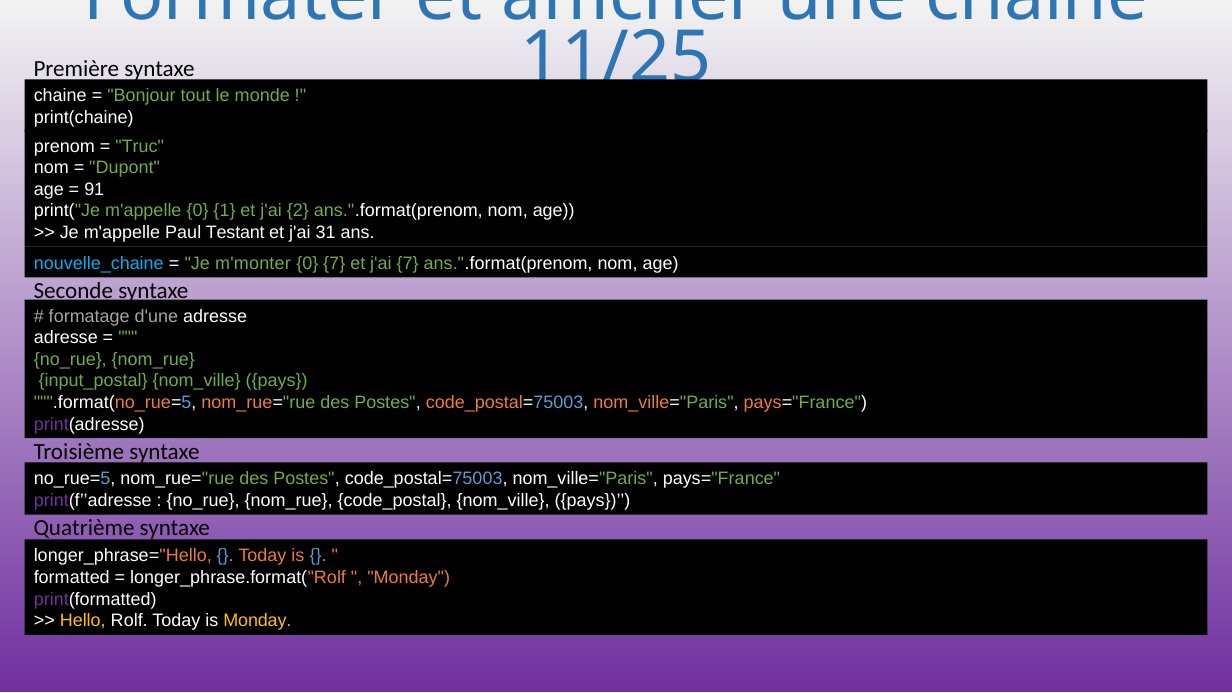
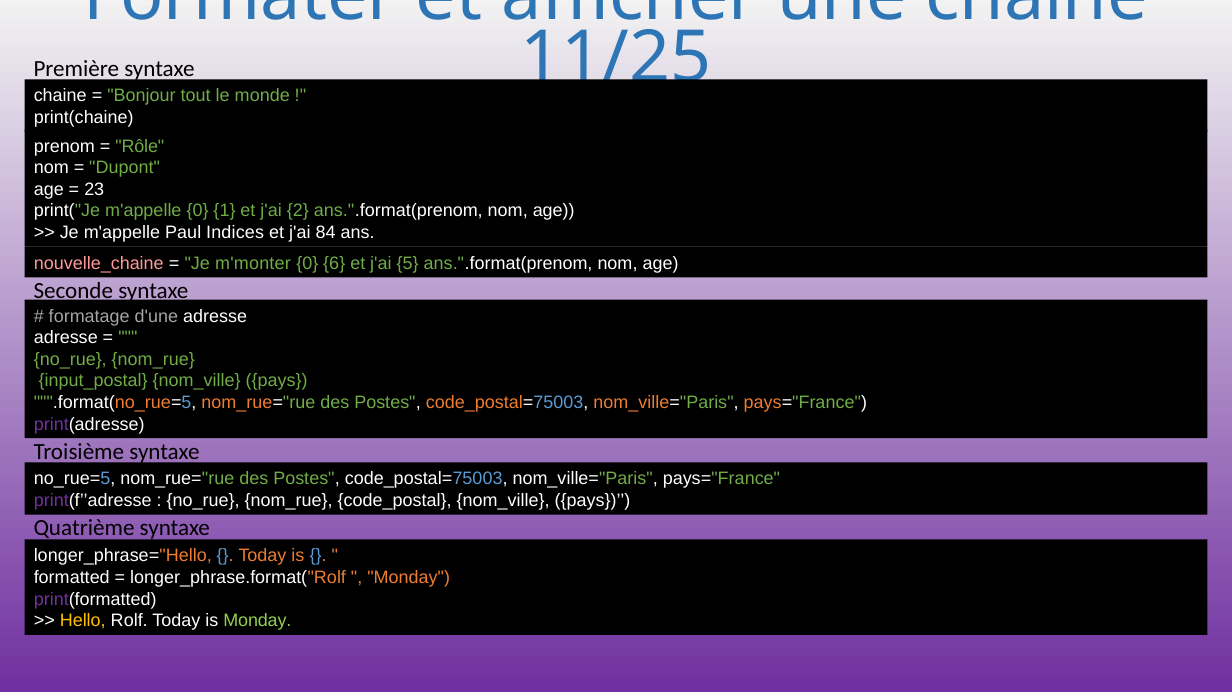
Truc: Truc -> Rôle (140, 146)
91: 91 -> 23 (94, 189)
Testant: Testant -> Indices (235, 232)
31: 31 -> 84 (326, 232)
nouvelle_chaine colour: light blue -> pink (99, 263)
0 7: 7 -> 6 (334, 263)
j'ai 7: 7 -> 5 (408, 263)
Monday colour: yellow -> light green (257, 621)
